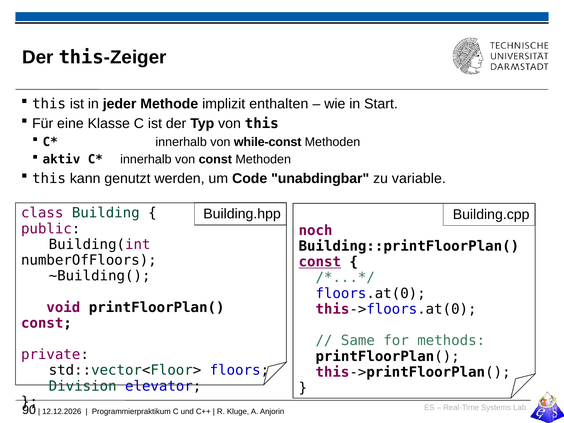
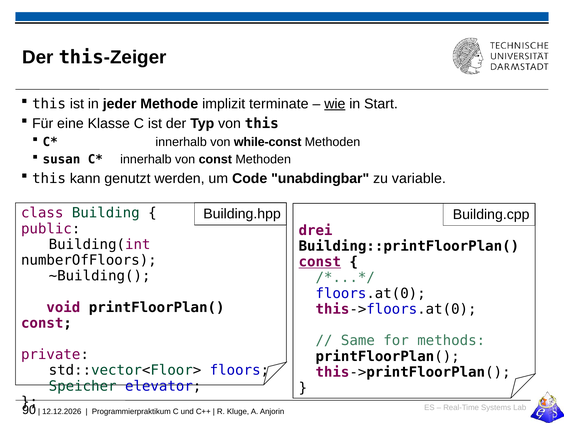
enthalten: enthalten -> terminate (279, 104)
wie underline: none -> present (335, 104)
aktiv: aktiv -> susan (61, 159)
noch: noch -> drei (316, 230)
Division: Division -> Speicher (83, 386)
